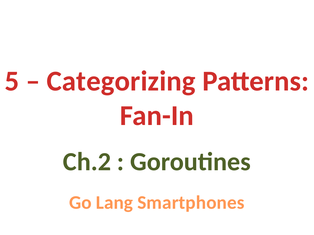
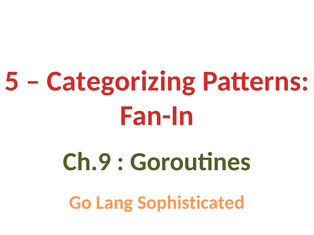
Ch.2: Ch.2 -> Ch.9 (87, 162)
Smartphones: Smartphones -> Sophisticated (191, 203)
